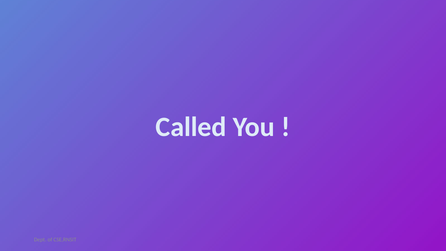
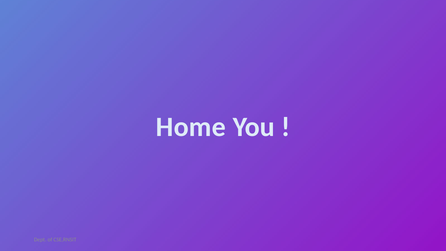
Called: Called -> Home (191, 127)
